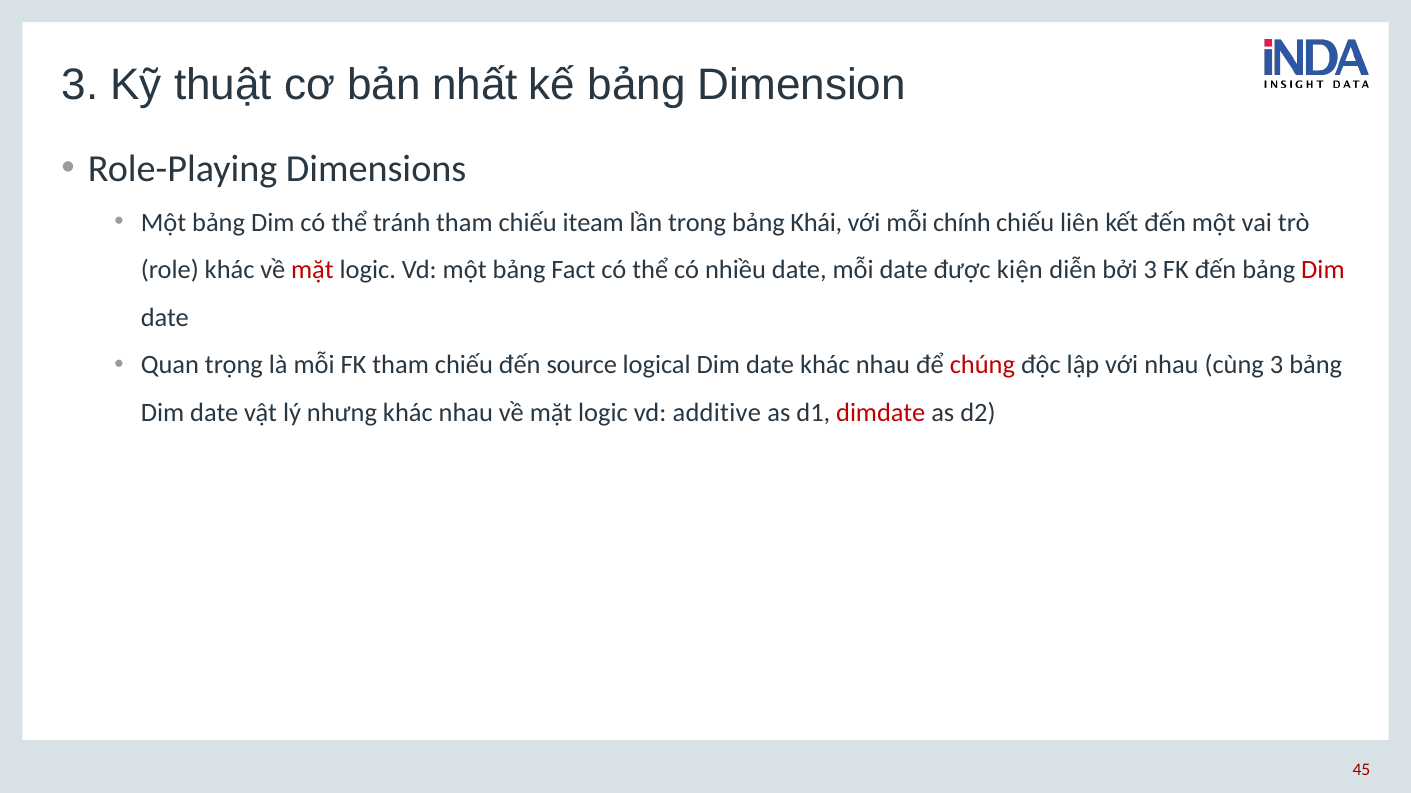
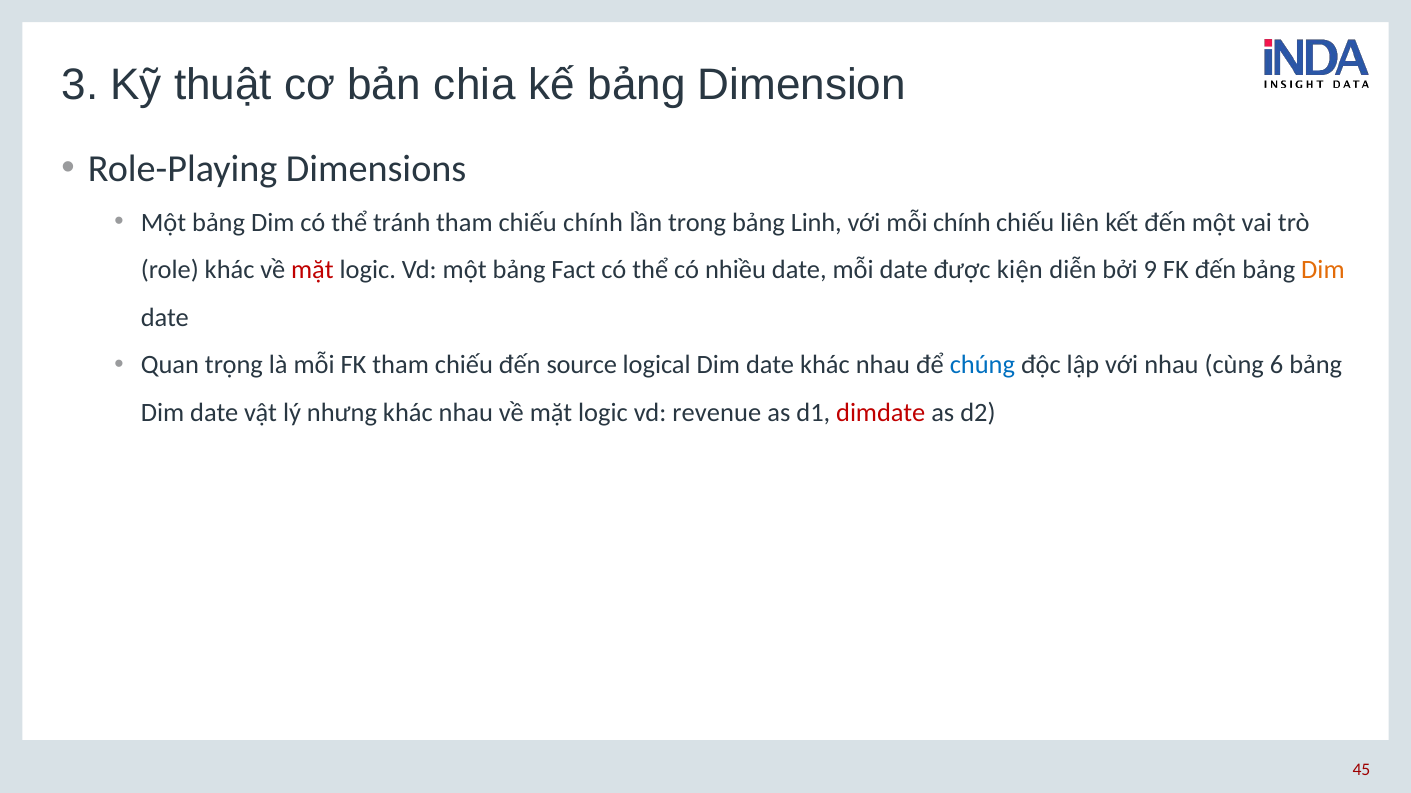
nhất: nhất -> chia (475, 85)
chiếu iteam: iteam -> chính (593, 223)
Khái: Khái -> Linh (816, 223)
bởi 3: 3 -> 9 (1150, 270)
Dim colour: red -> orange (1323, 270)
chúng colour: red -> blue (982, 365)
cùng 3: 3 -> 6 (1277, 365)
additive: additive -> revenue (717, 413)
